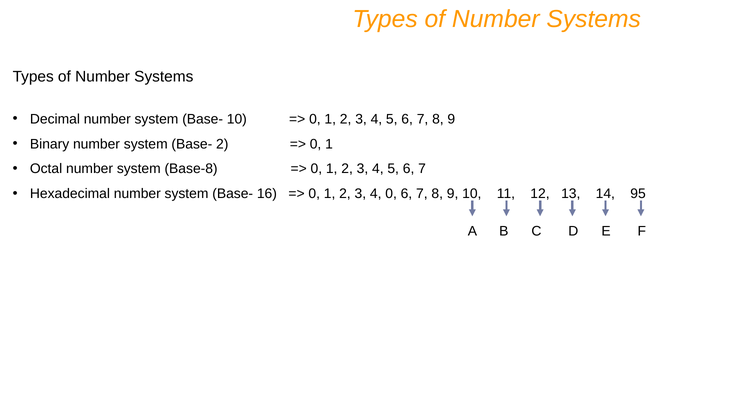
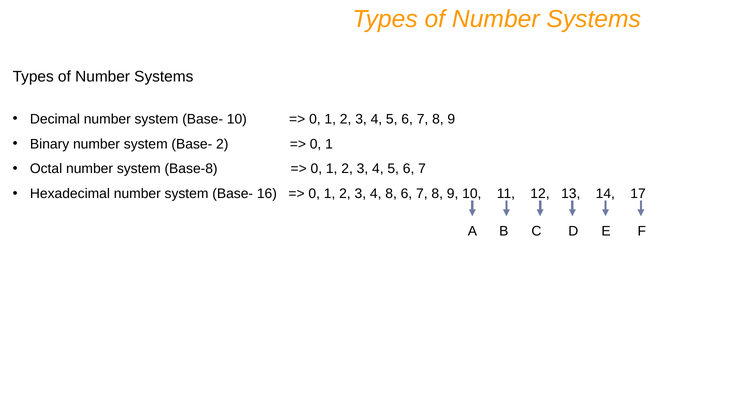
4 0: 0 -> 8 (391, 194)
95: 95 -> 17 (638, 194)
